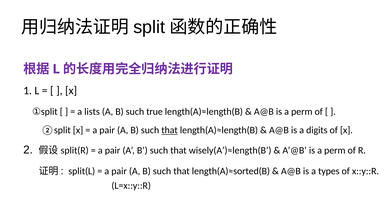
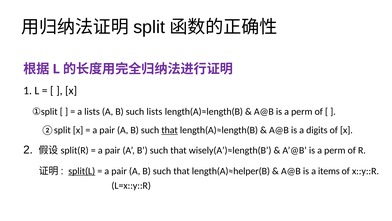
such true: true -> lists (154, 111)
split(L underline: none -> present (82, 171)
length(A)≈sorted(B: length(A)≈sorted(B -> length(A)≈helper(B (231, 171)
types: types -> items (329, 171)
